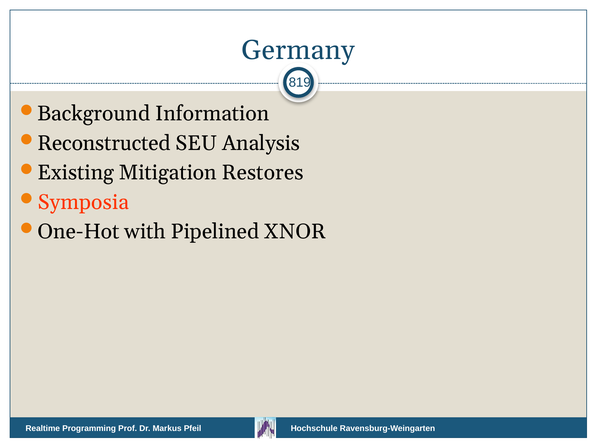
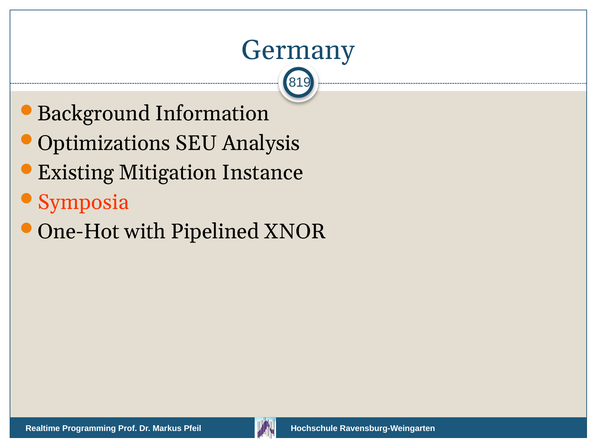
Reconstructed: Reconstructed -> Optimizations (104, 143)
Restores: Restores -> Instance (263, 173)
